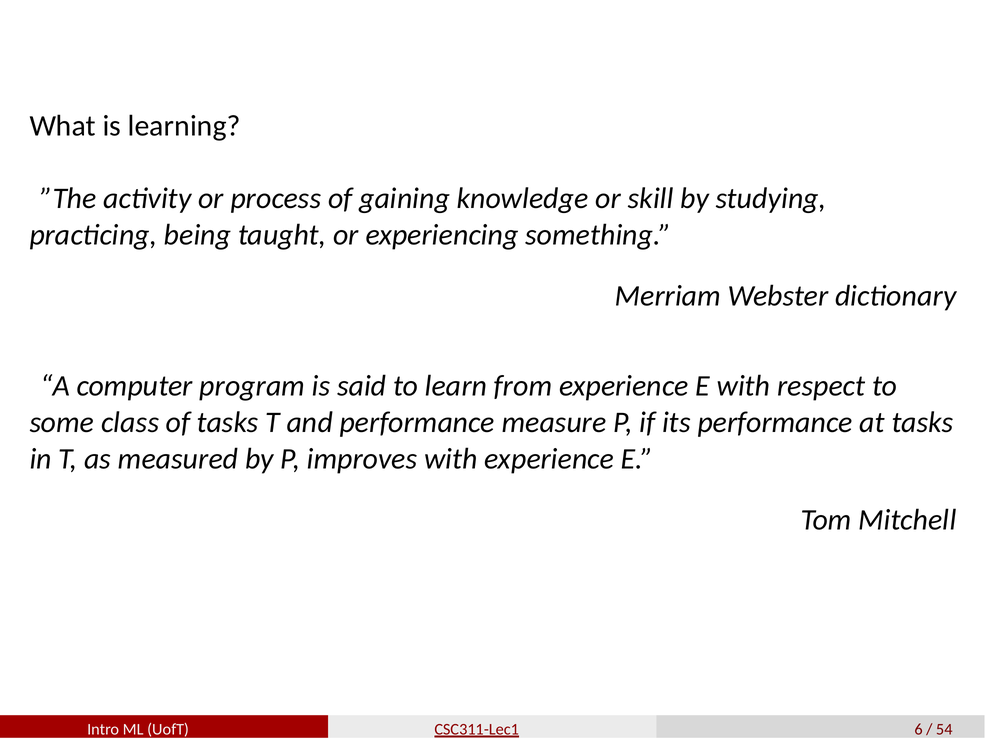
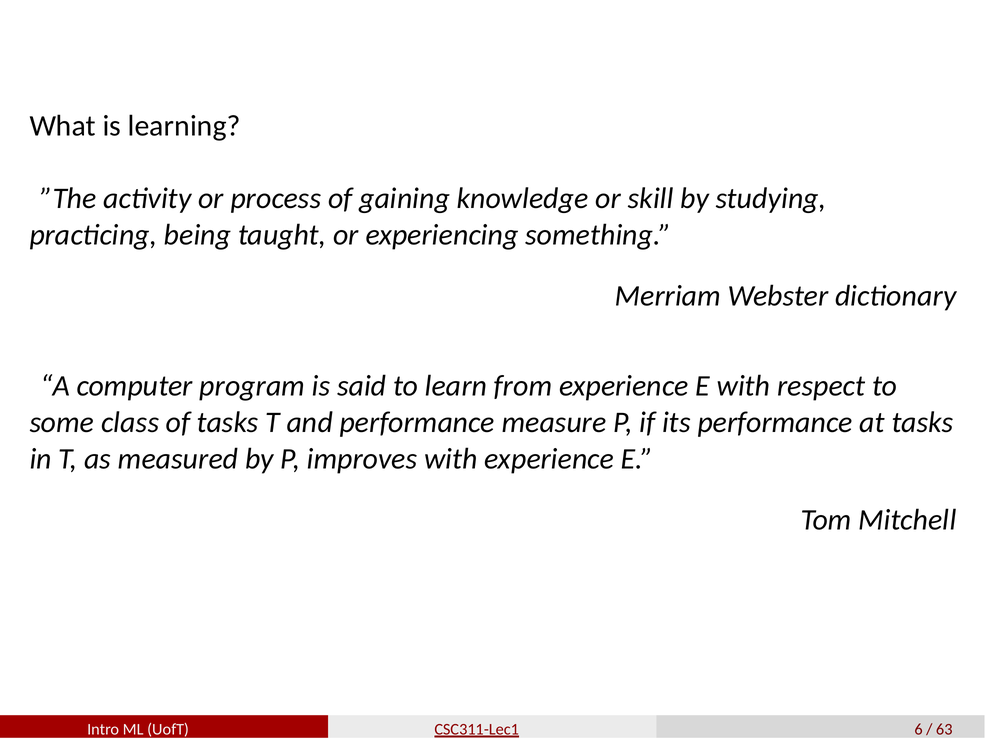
54: 54 -> 63 (944, 730)
